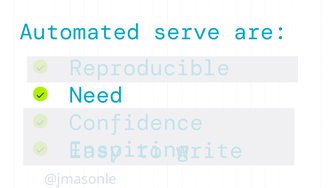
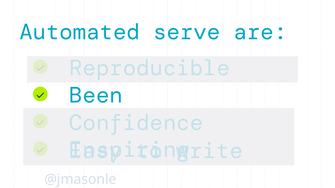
Need: Need -> Been (96, 96)
